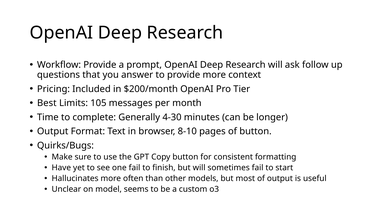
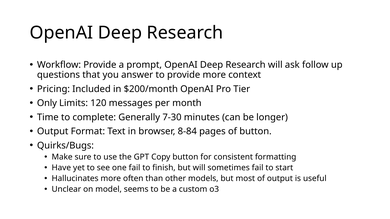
Best: Best -> Only (47, 103)
105: 105 -> 120 (98, 103)
4-30: 4-30 -> 7-30 (172, 117)
8-10: 8-10 -> 8-84 (187, 132)
